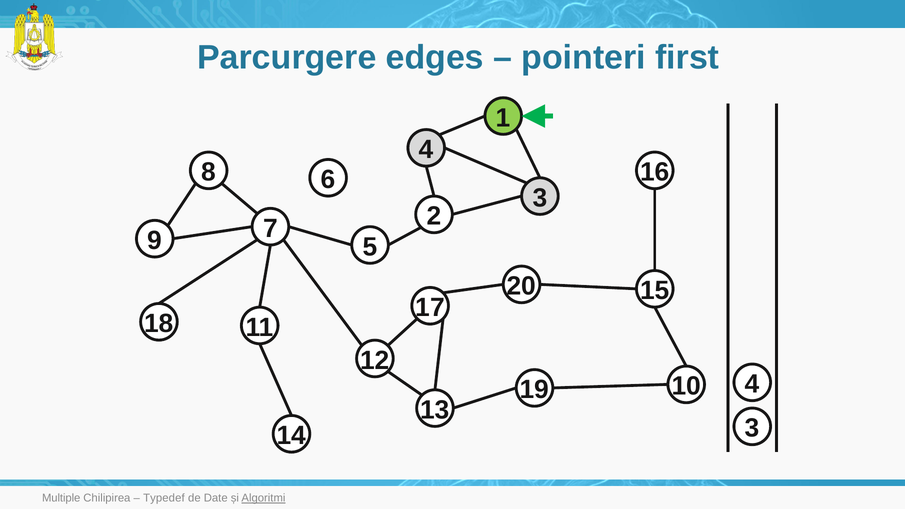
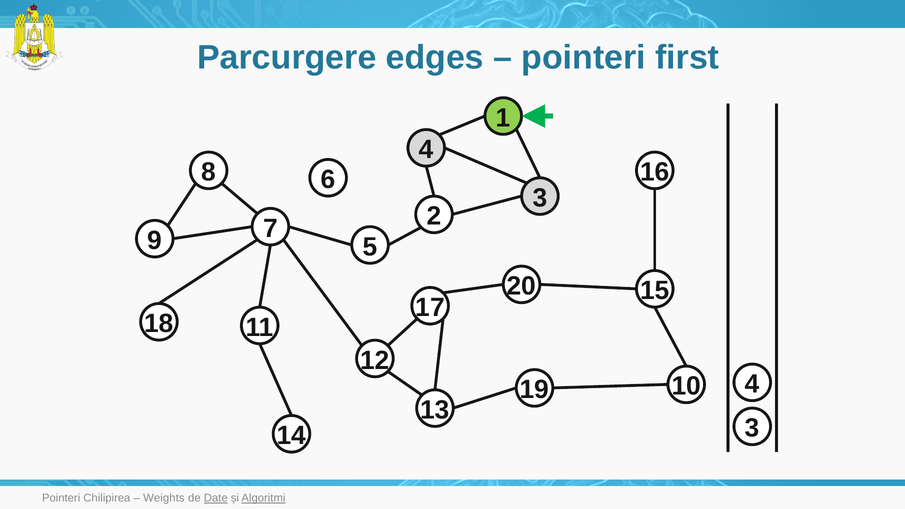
Multiple: Multiple -> Pointeri (61, 498)
Typedef: Typedef -> Weights (164, 498)
Date underline: none -> present (216, 498)
